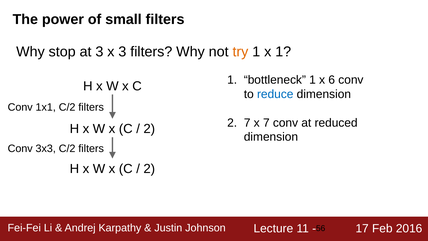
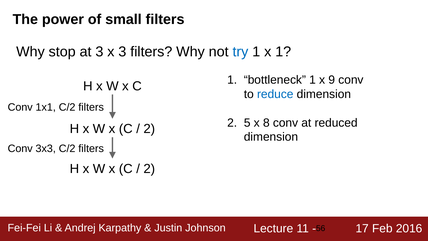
try colour: orange -> blue (240, 52)
6: 6 -> 9 (332, 80)
2 7: 7 -> 5 (247, 123)
x 7: 7 -> 8 (266, 123)
